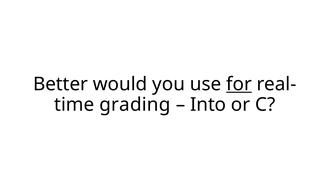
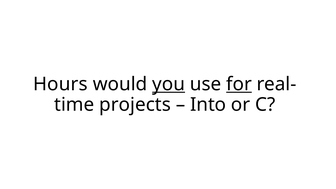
Better: Better -> Hours (60, 84)
you underline: none -> present (169, 84)
grading: grading -> projects (135, 105)
